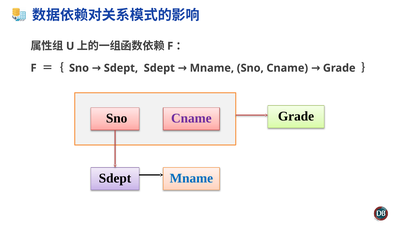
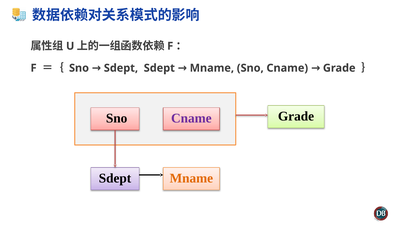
Mname colour: blue -> orange (191, 178)
